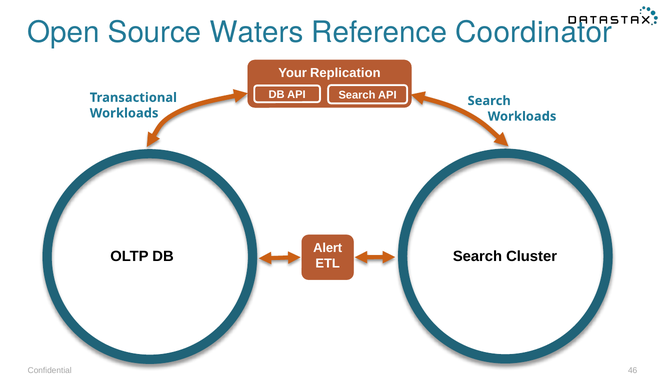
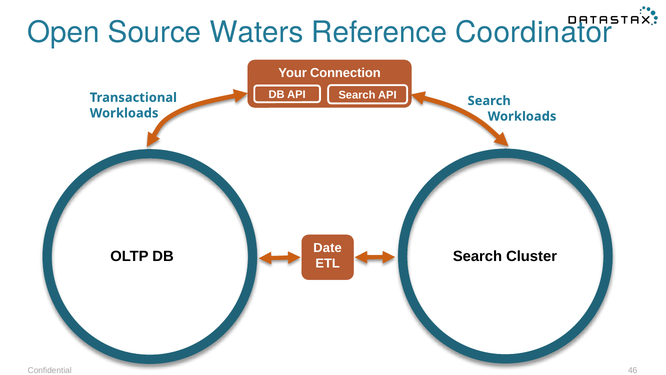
Replication: Replication -> Connection (345, 73)
Alert: Alert -> Date (328, 248)
